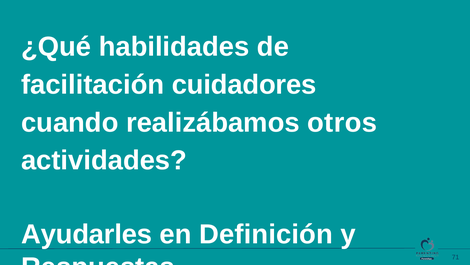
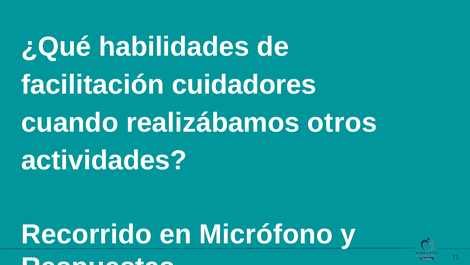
Ayudarles: Ayudarles -> Recorrido (86, 234)
Definición: Definición -> Micrófono (266, 234)
